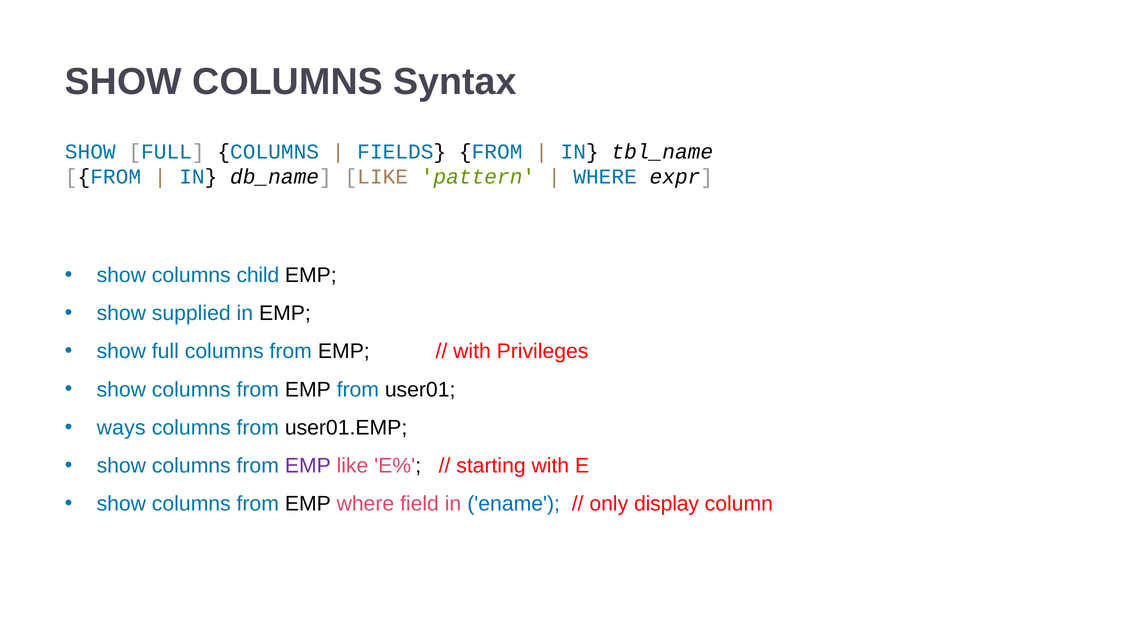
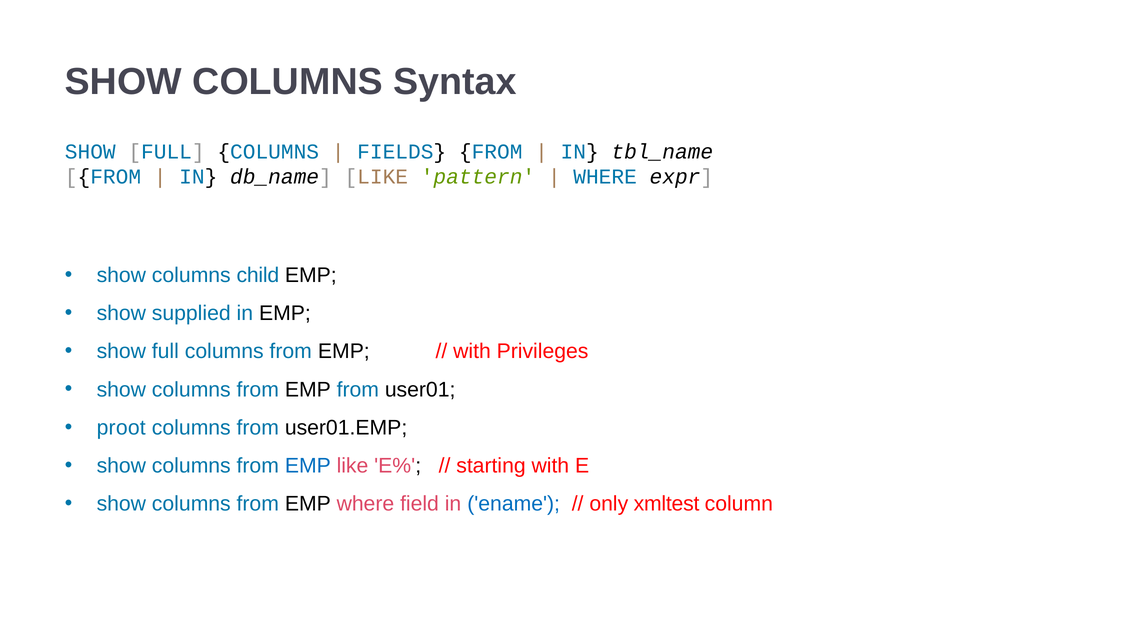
ways: ways -> proot (121, 428)
EMP colour: purple -> blue (308, 466)
display: display -> xmltest (667, 504)
